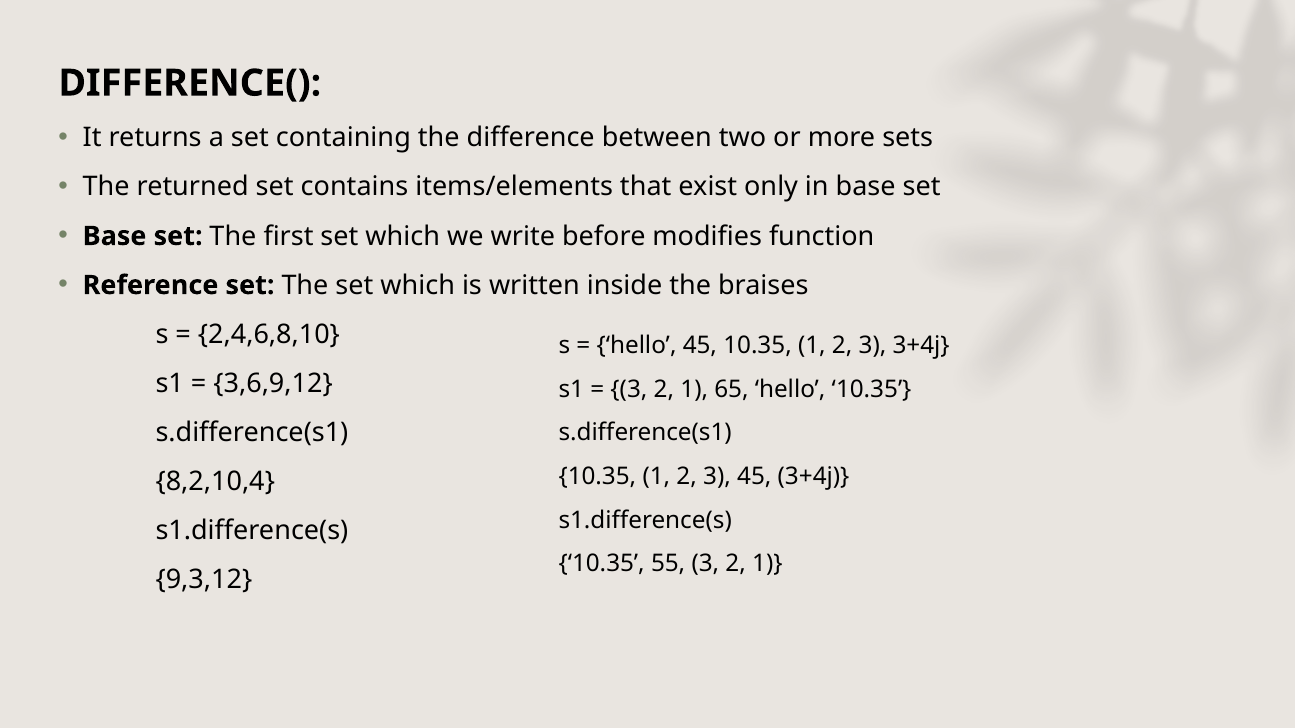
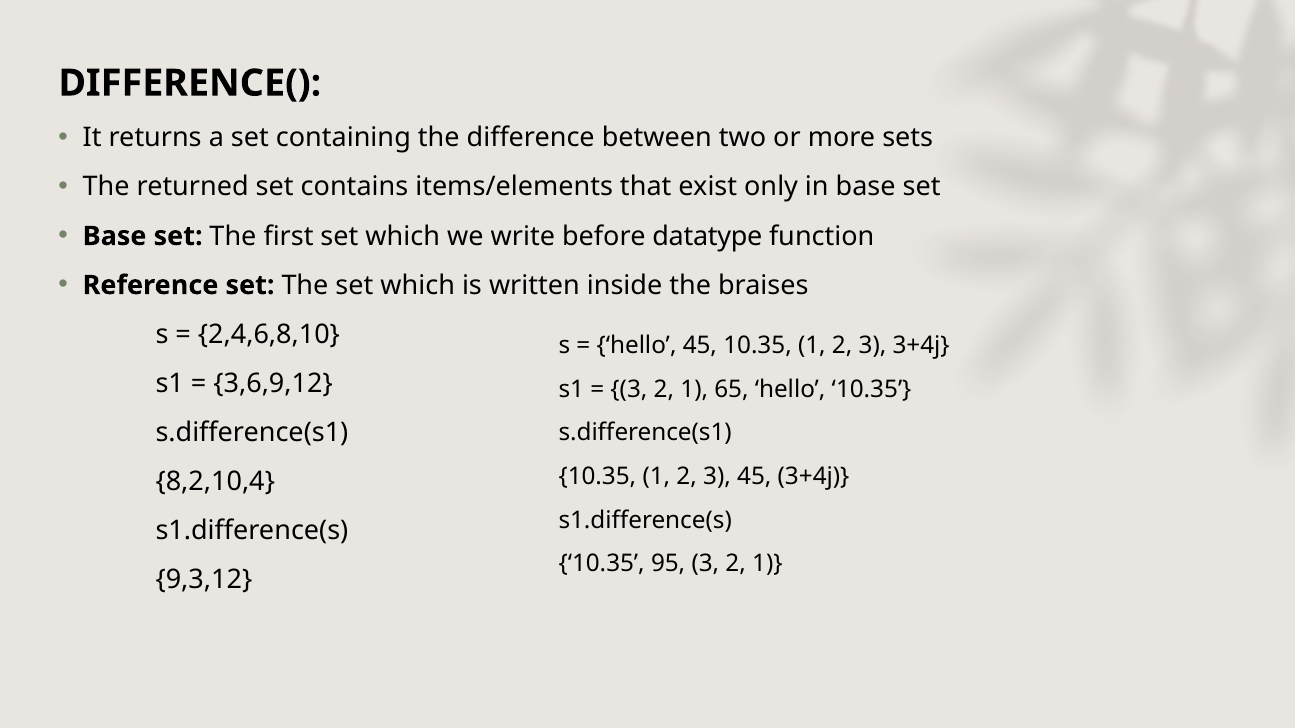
modifies: modifies -> datatype (707, 236)
55: 55 -> 95 (668, 564)
